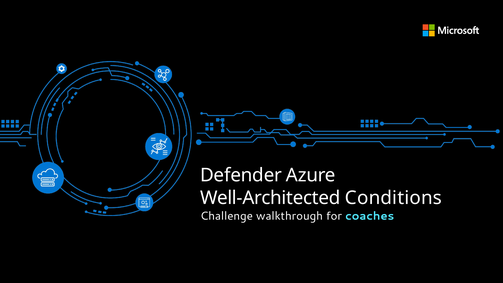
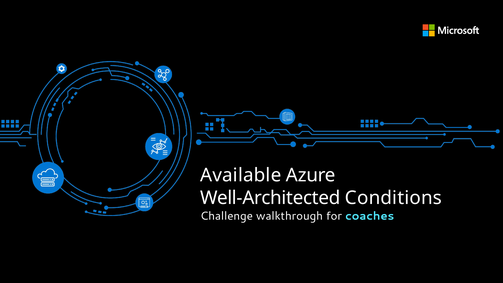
Defender: Defender -> Available (241, 175)
